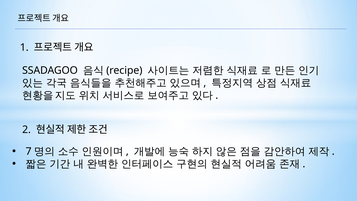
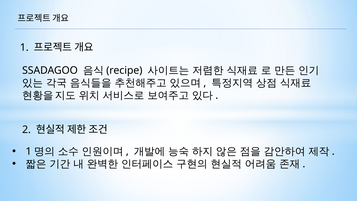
7: 7 -> 1 (29, 151)
